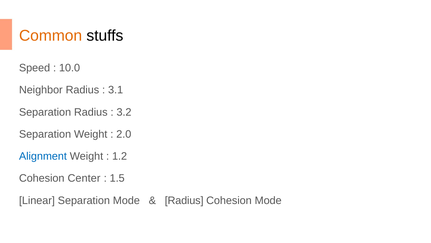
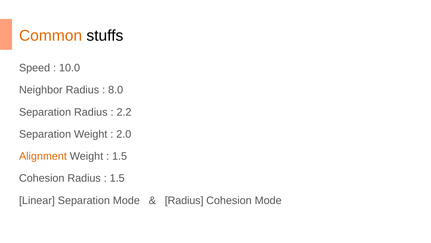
3.1: 3.1 -> 8.0 (116, 90)
3.2: 3.2 -> 2.2 (124, 112)
Alignment colour: blue -> orange (43, 156)
1.2: 1.2 -> 1.5 (120, 156)
Cohesion Center: Center -> Radius (84, 178)
